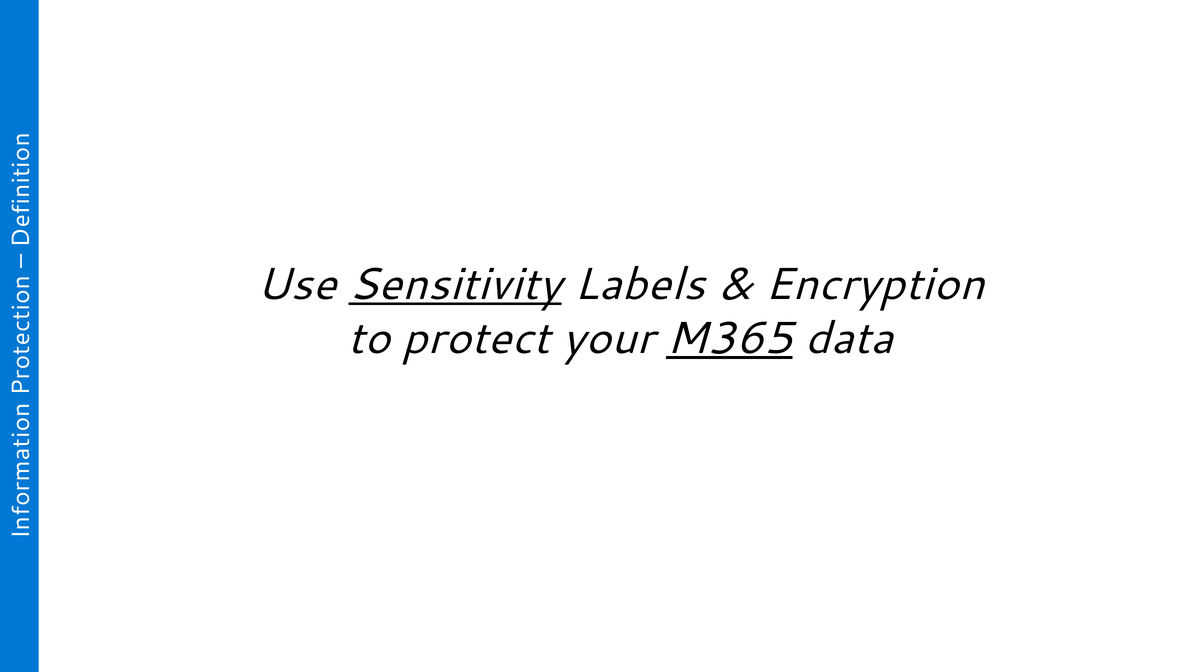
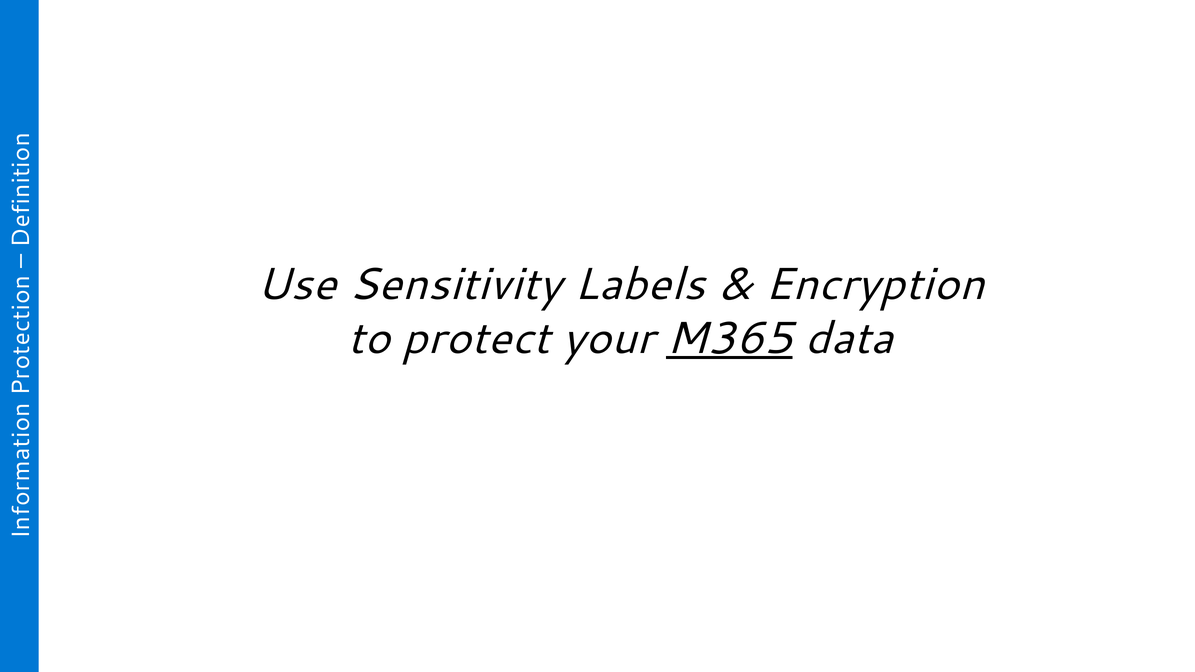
Sensitivity underline: present -> none (455, 285)
